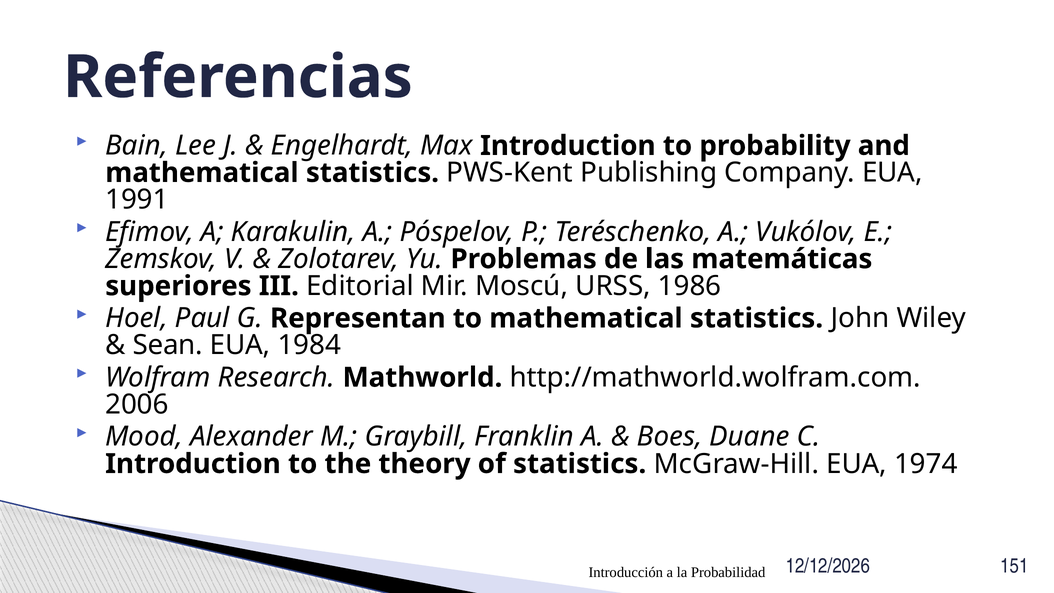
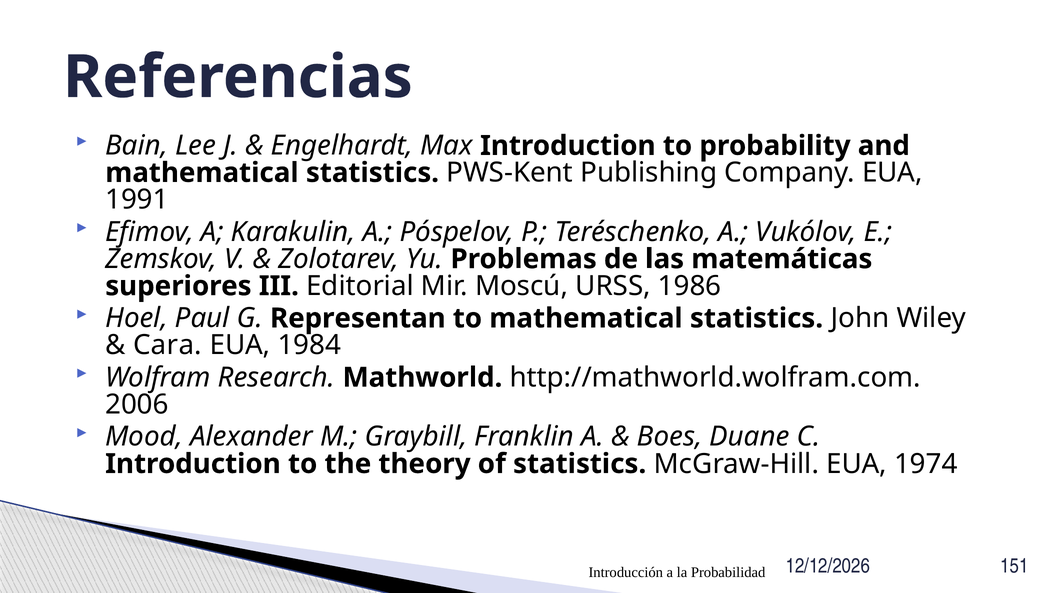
Sean: Sean -> Cara (167, 345)
